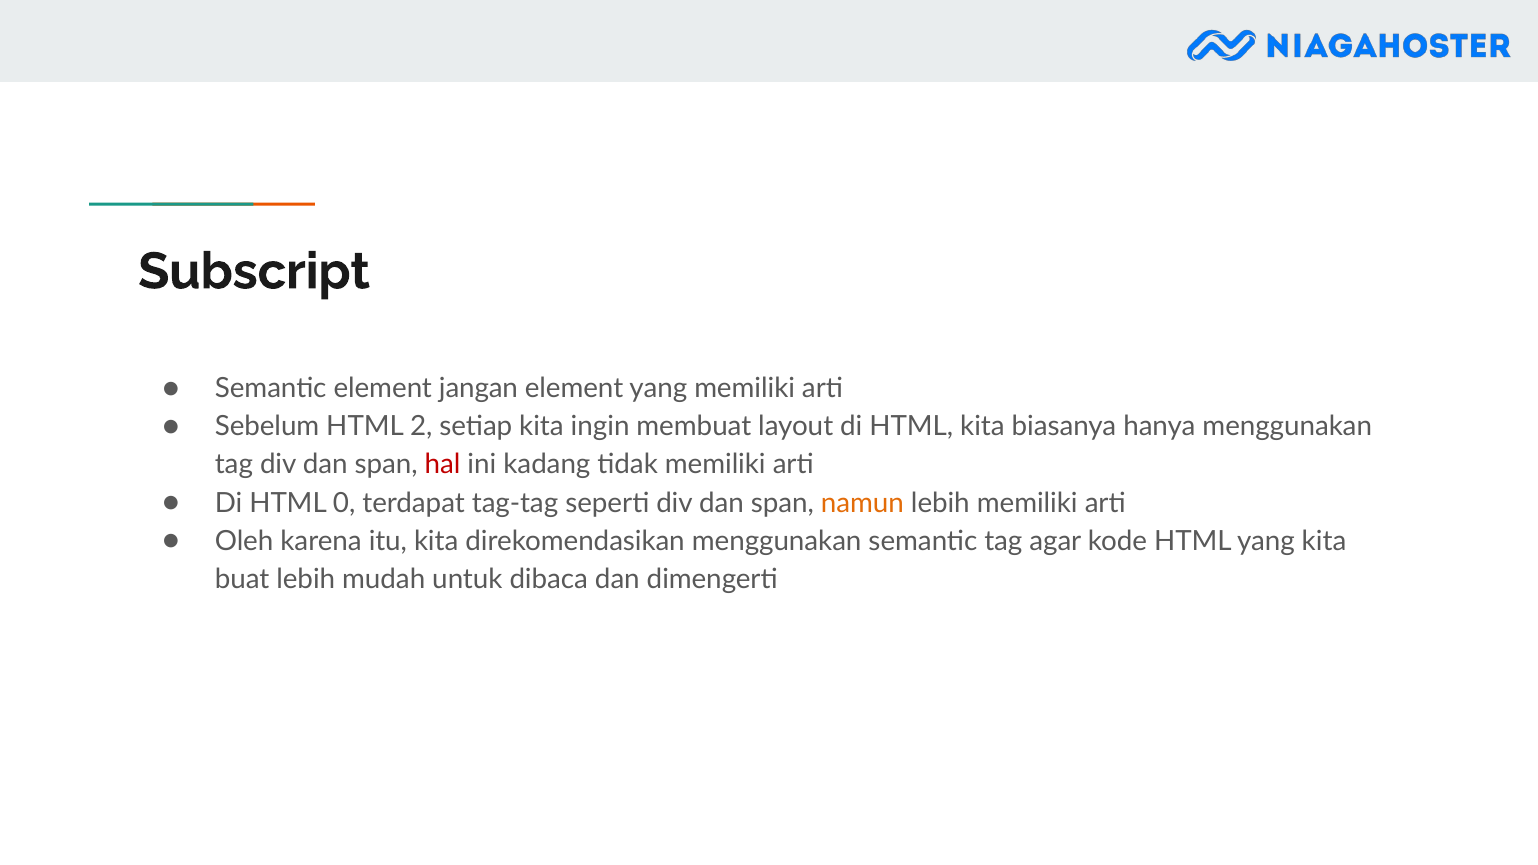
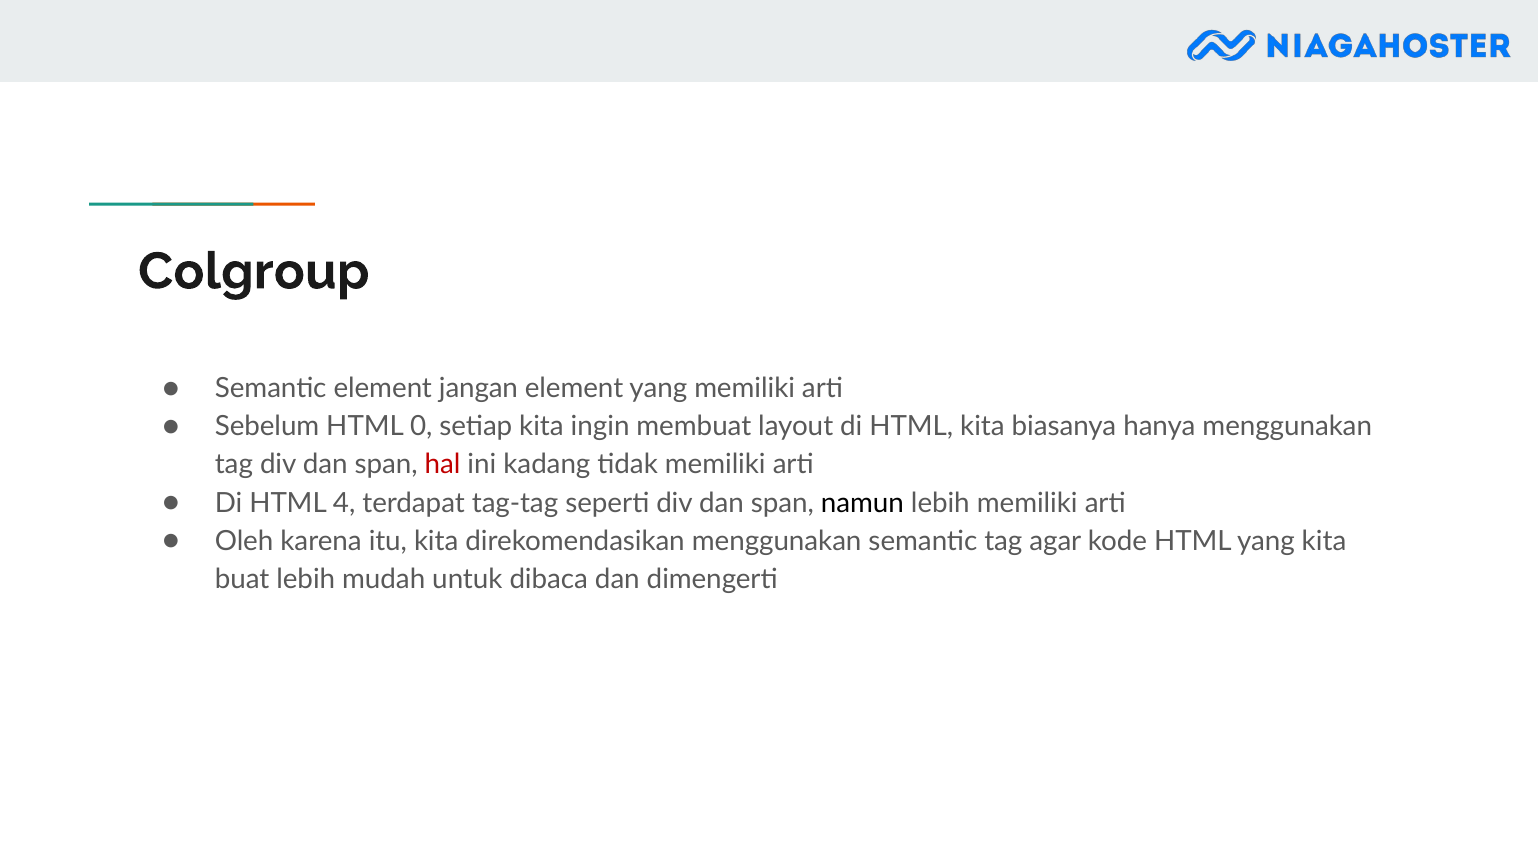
Subscript: Subscript -> Colgroup (254, 272)
2: 2 -> 0 (421, 427)
0: 0 -> 4 (344, 503)
namun colour: orange -> black (862, 503)
